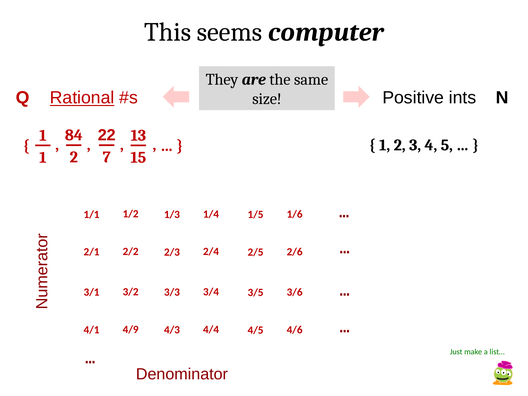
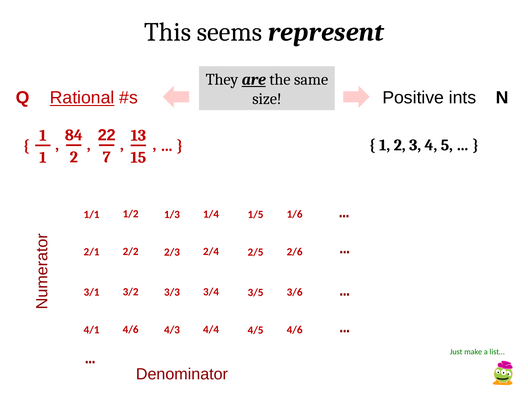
computer: computer -> represent (326, 32)
are underline: none -> present (254, 80)
4/9: 4/9 -> 4/6 (131, 330)
